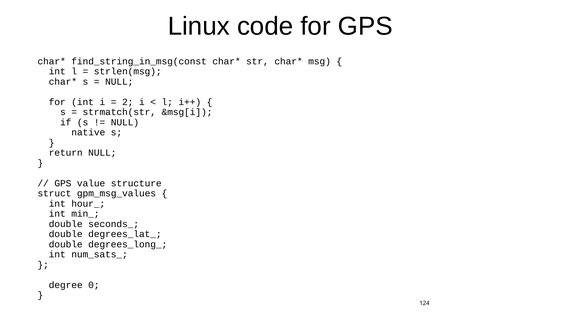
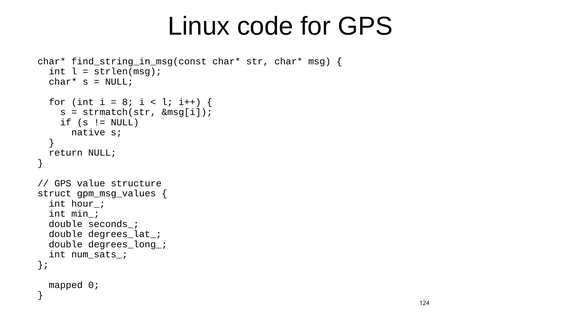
2: 2 -> 8 (128, 102)
degree: degree -> mapped (66, 285)
